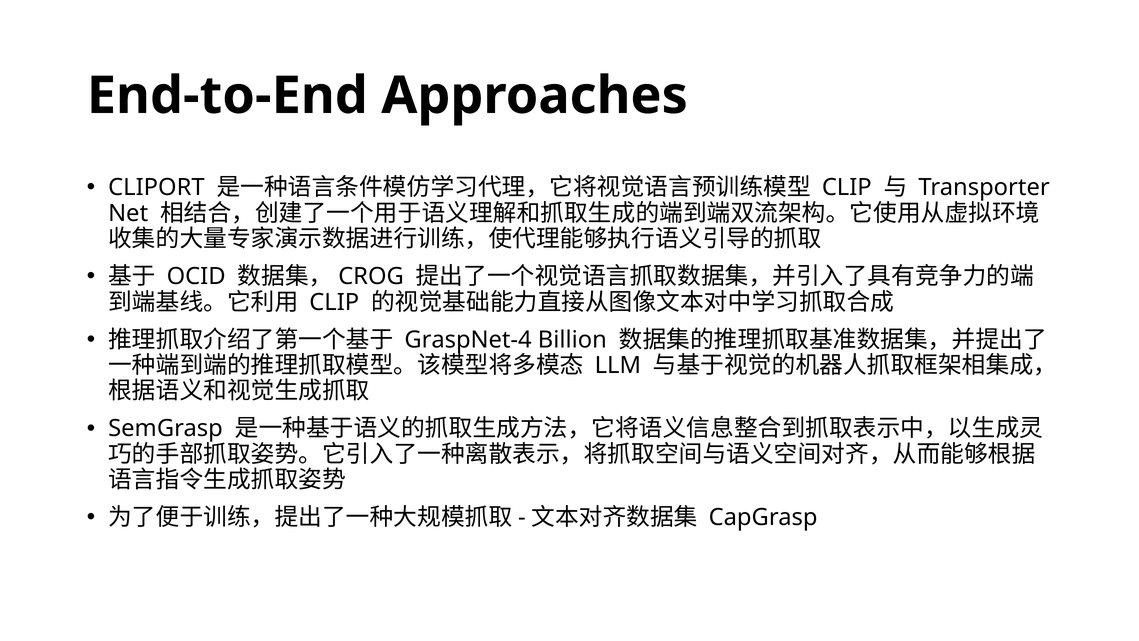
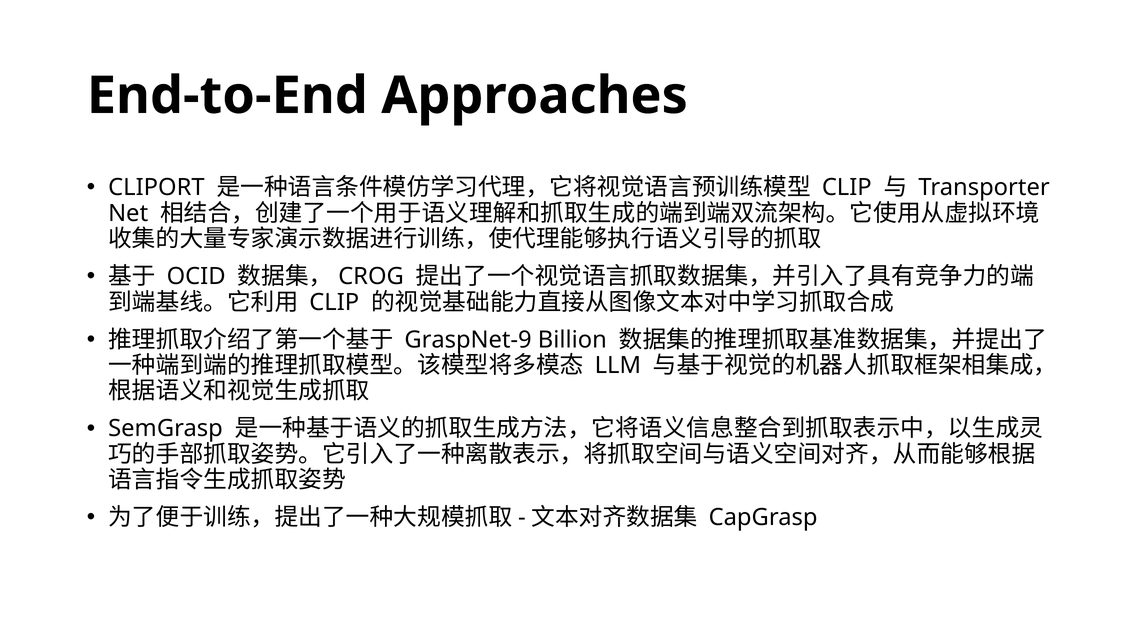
GraspNet-4: GraspNet-4 -> GraspNet-9 (468, 340)
